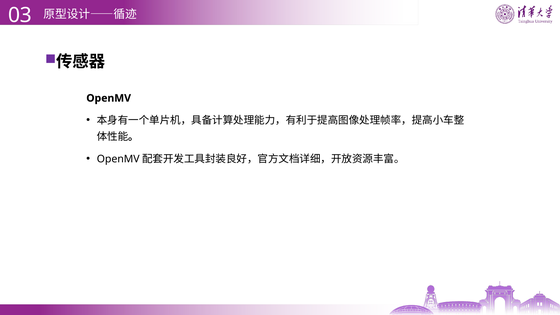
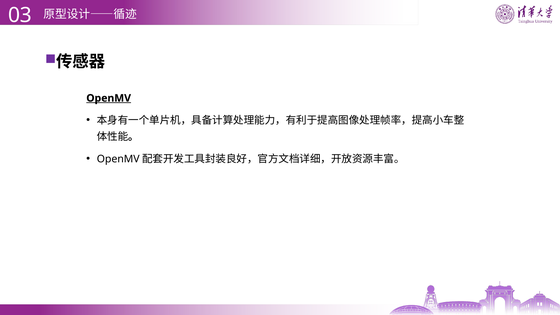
OpenMV underline: none -> present (109, 98)
